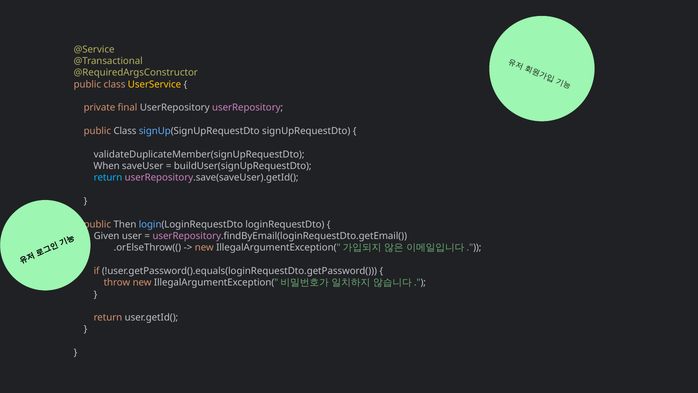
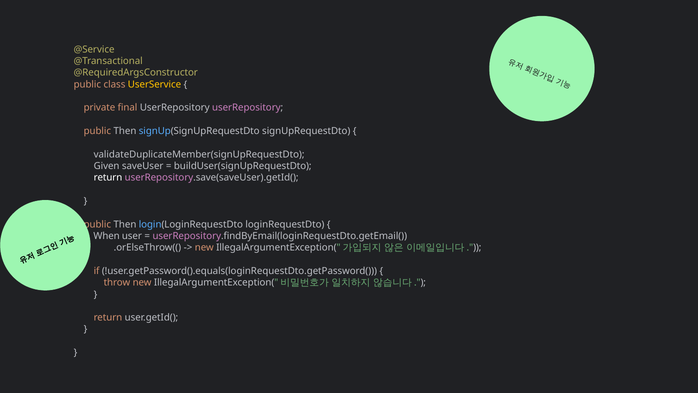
Class: Class -> Then (125, 131)
When: When -> Given (107, 166)
return colour: light blue -> white (108, 178)
Given: Given -> When (107, 236)
